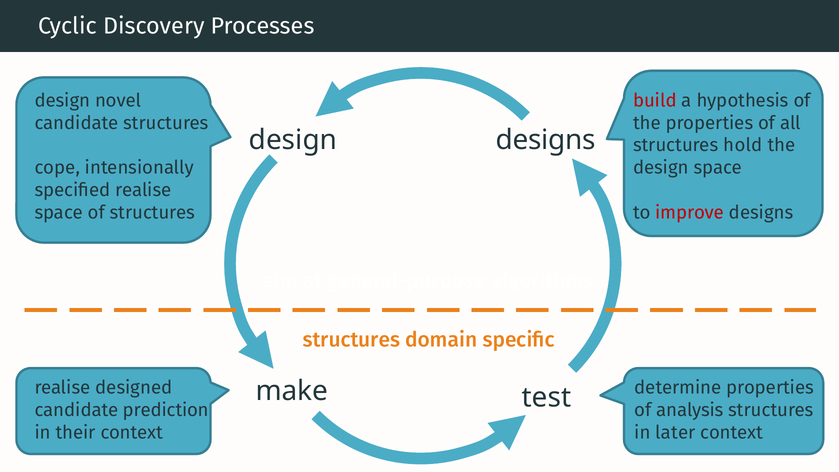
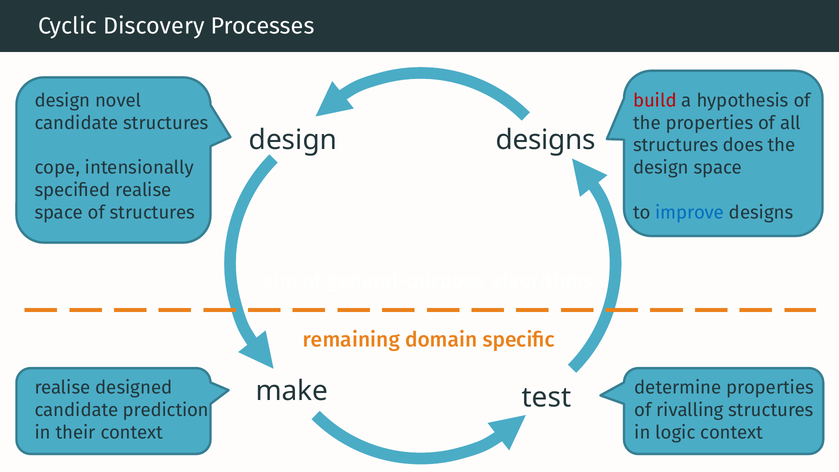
hold: hold -> does (743, 145)
improve colour: red -> blue (690, 212)
structures: structures -> remaining (351, 340)
analysis: analysis -> rivalling (690, 410)
later: later -> logic (675, 432)
